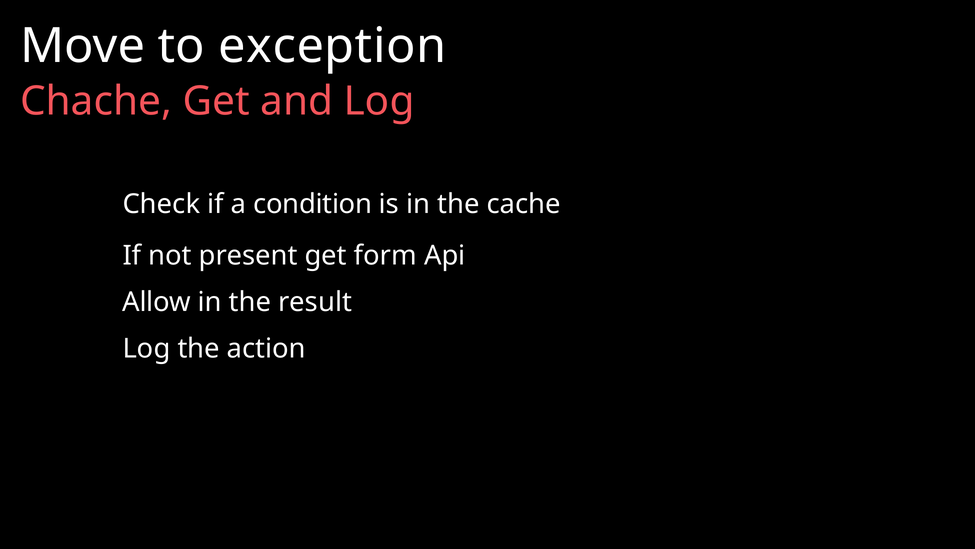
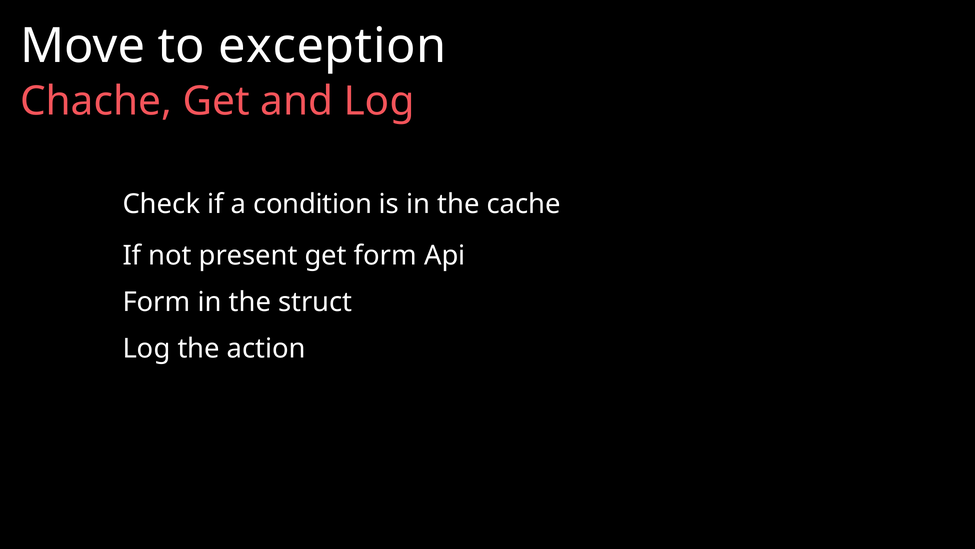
Allow: Allow -> Form (157, 302)
result: result -> struct (315, 302)
